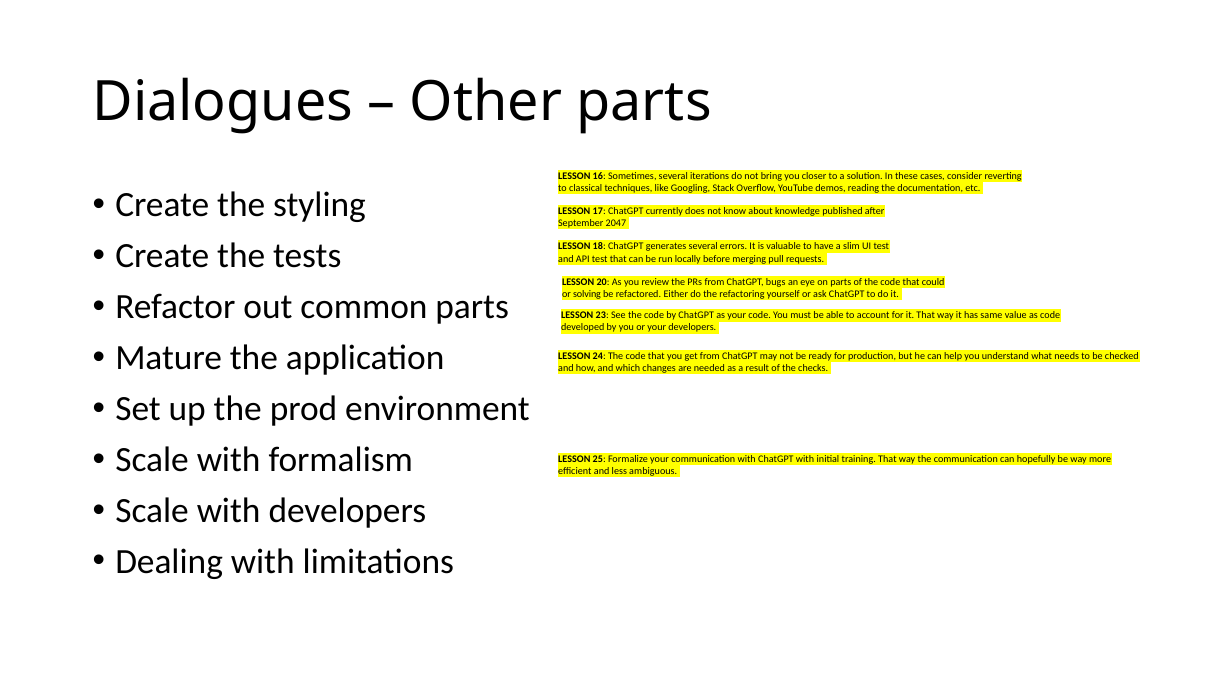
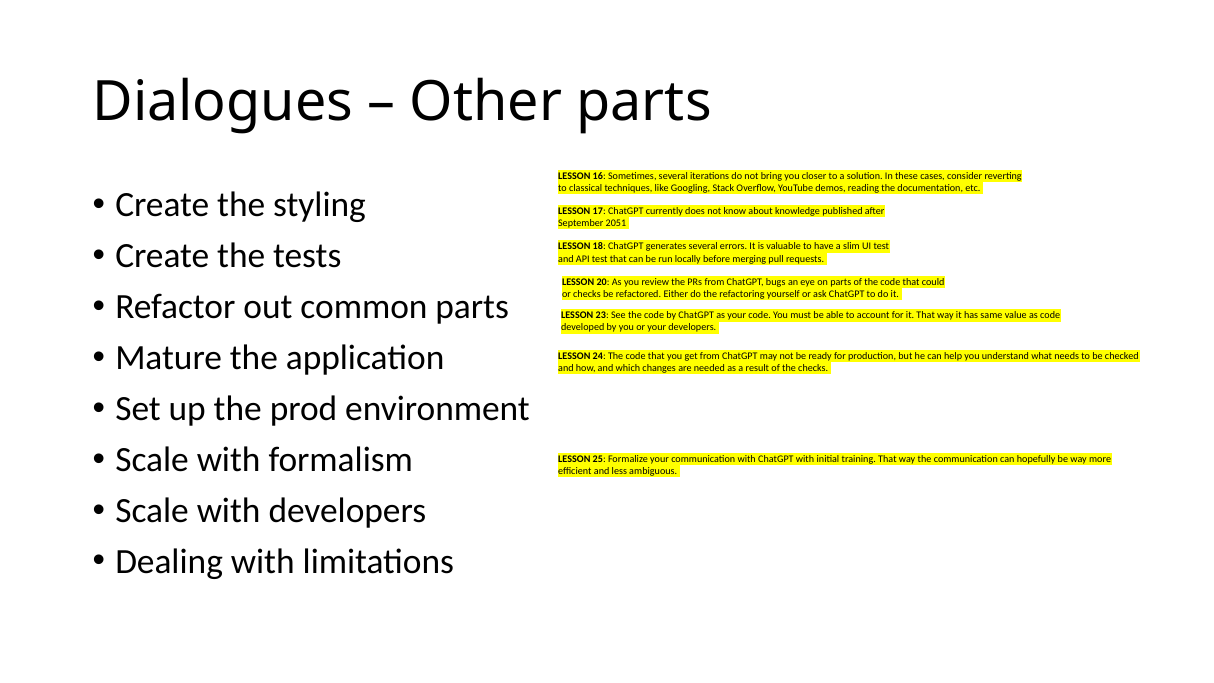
2047: 2047 -> 2051 (616, 223)
or solving: solving -> checks (587, 294)
